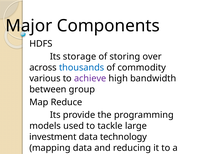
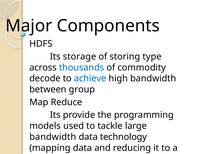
over: over -> type (152, 56)
various: various -> decode (45, 78)
achieve colour: purple -> blue (90, 78)
investment: investment -> bandwidth (53, 137)
